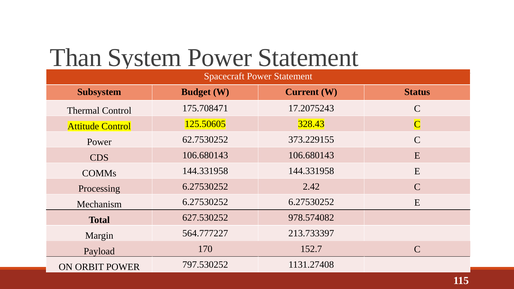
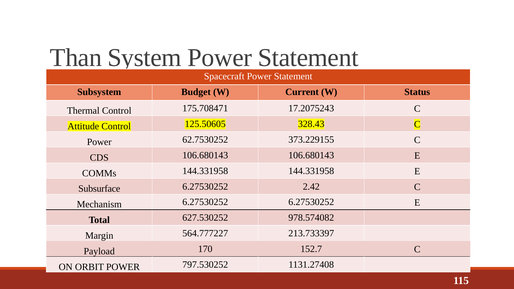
Processing: Processing -> Subsurface (99, 189)
